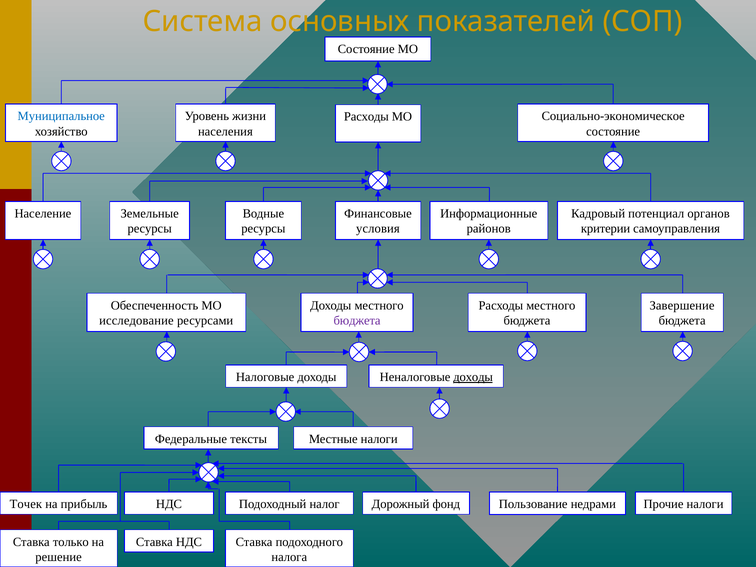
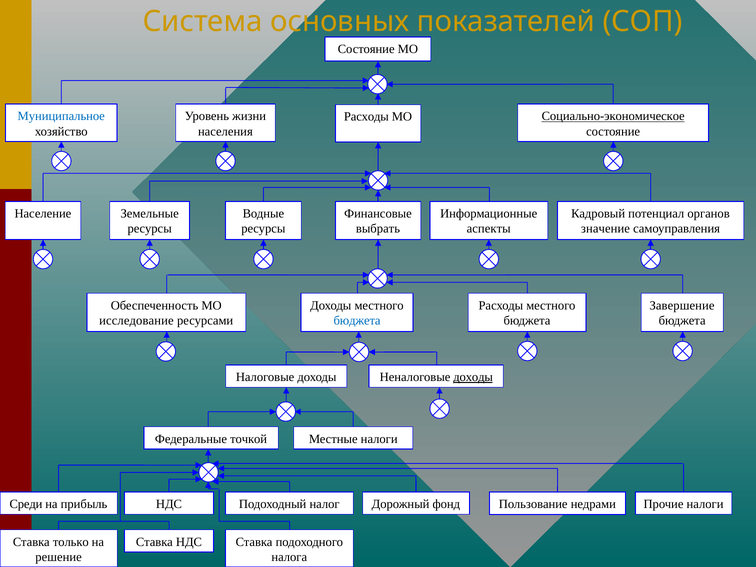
Социально-экономическое underline: none -> present (613, 116)
условия: условия -> выбрать (378, 229)
районов: районов -> аспекты (489, 229)
критерии: критерии -> значение (605, 229)
бюджета colour: purple -> blue (357, 321)
тексты: тексты -> точкой (249, 439)
Точек: Точек -> Среди (26, 504)
